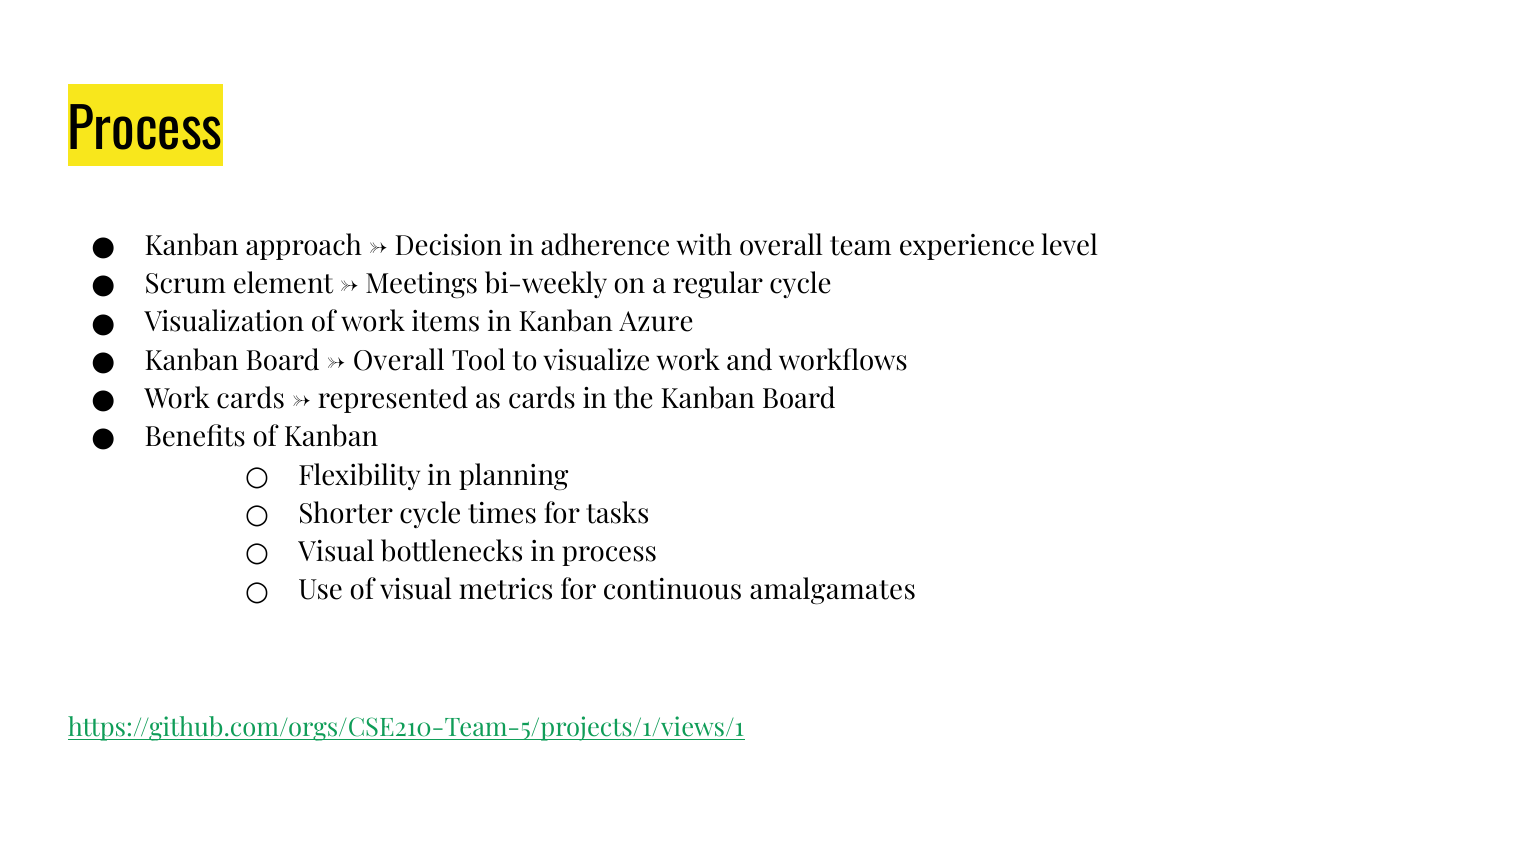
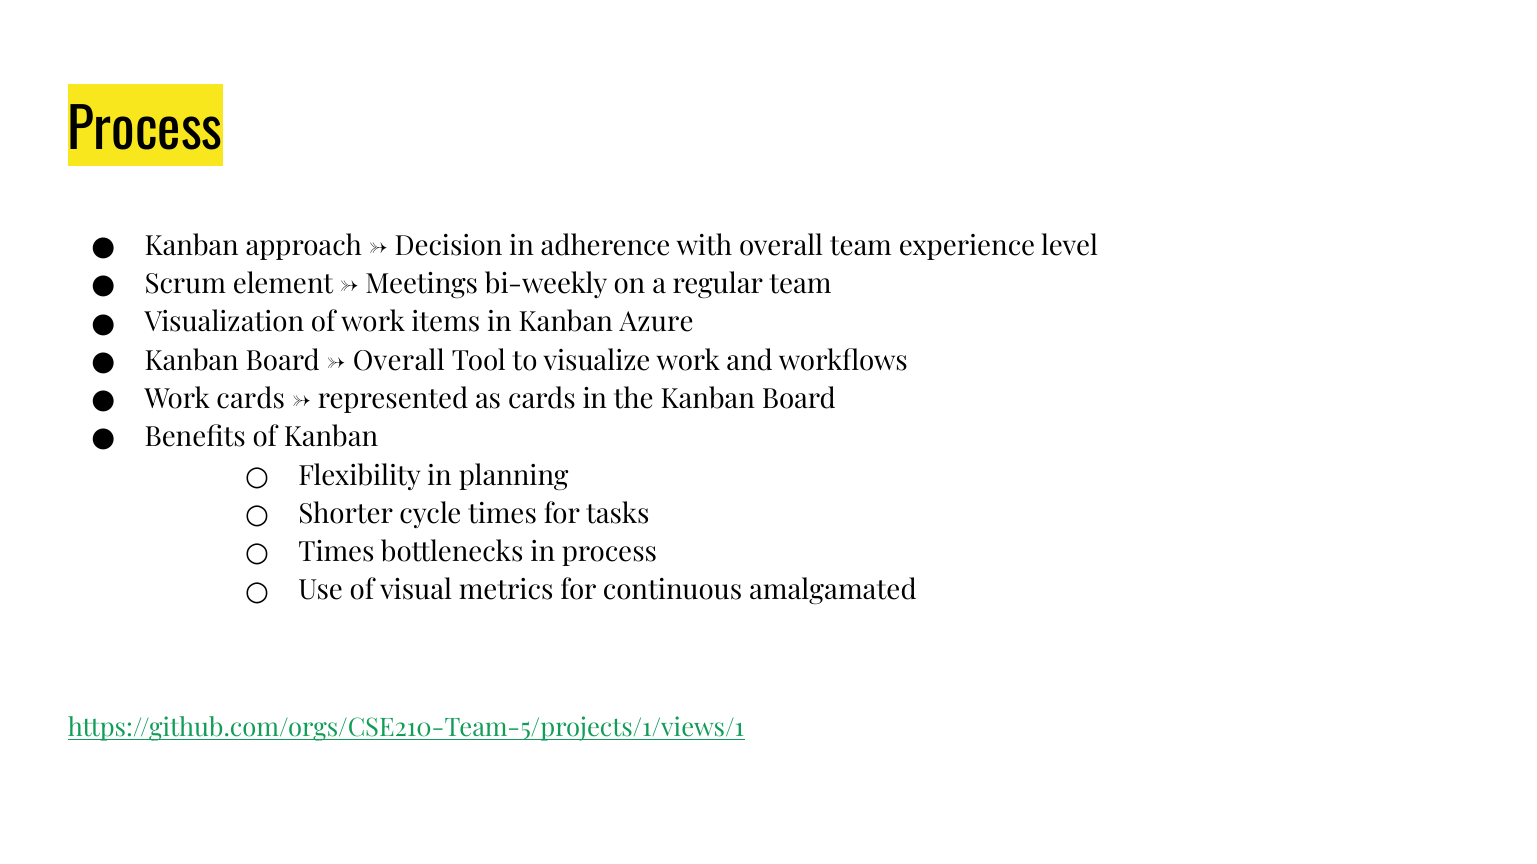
regular cycle: cycle -> team (800, 285)
Visual: Visual -> Times (336, 553)
amalgamates: amalgamates -> amalgamated (833, 591)
